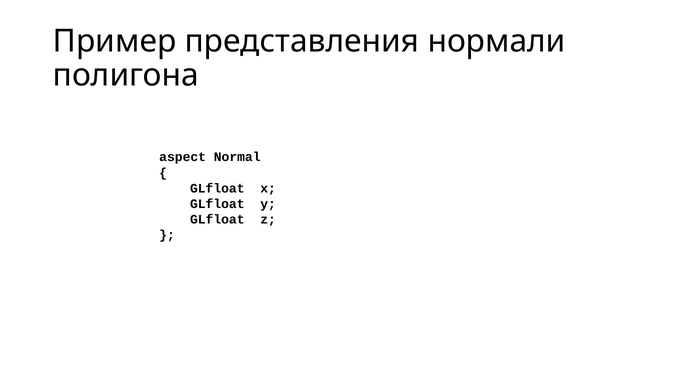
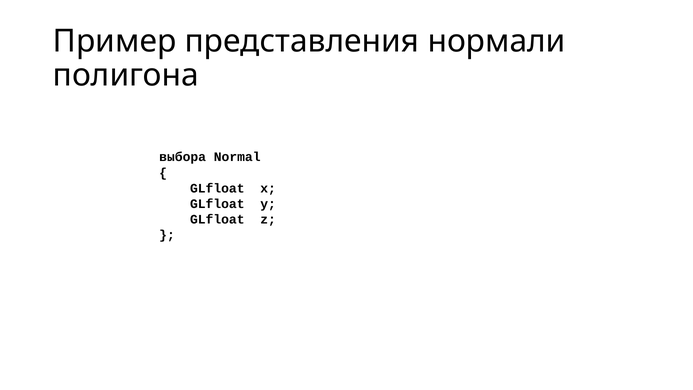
aspect: aspect -> выбора (183, 157)
